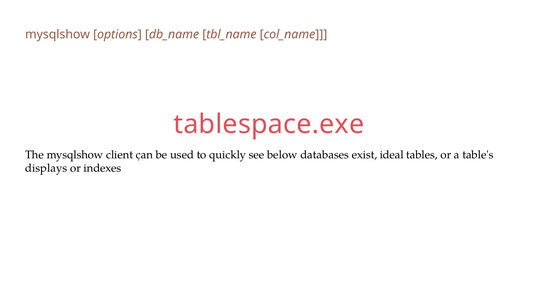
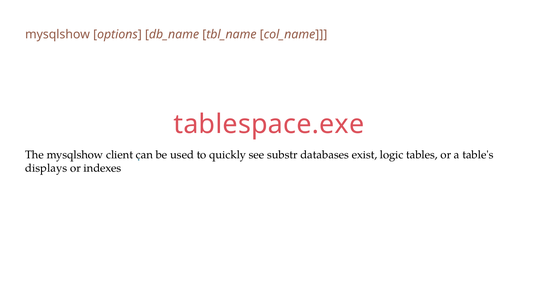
below: below -> substr (282, 154)
ideal: ideal -> logic (392, 154)
